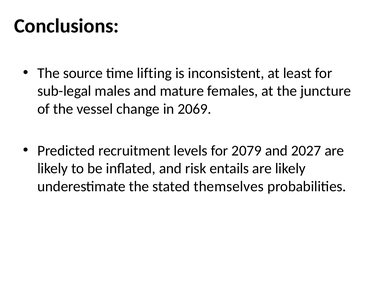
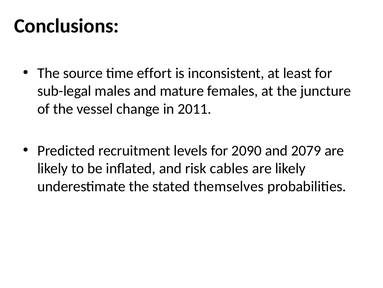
lifting: lifting -> effort (154, 73)
2069: 2069 -> 2011 (195, 109)
2079: 2079 -> 2090 (247, 150)
2027: 2027 -> 2079 (306, 150)
entails: entails -> cables (229, 168)
